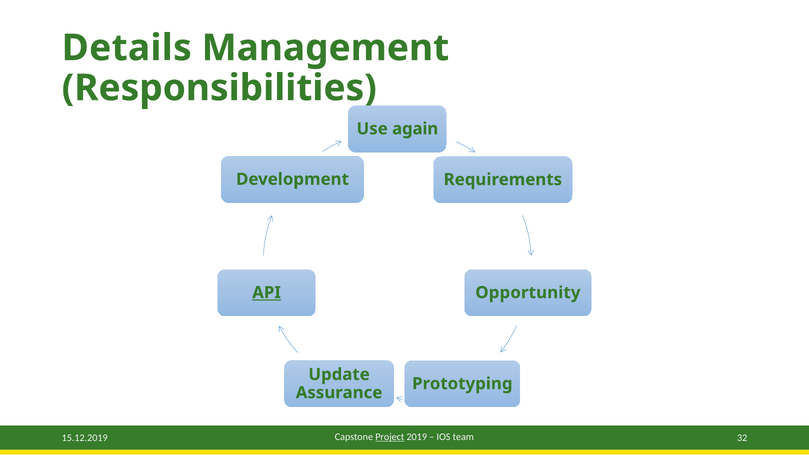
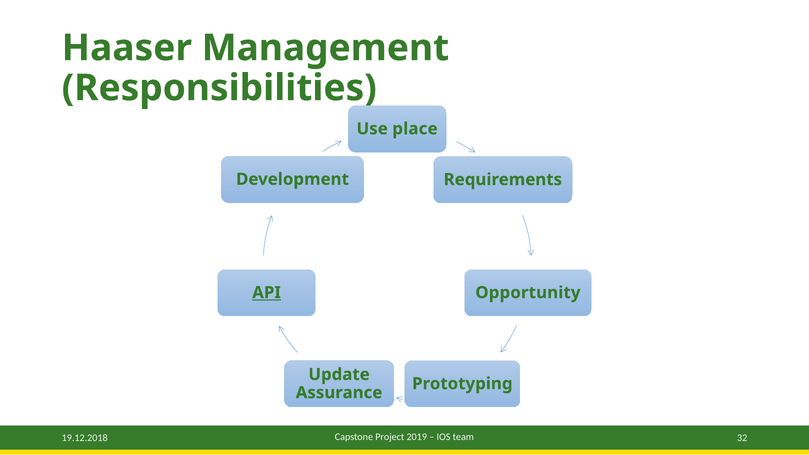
Details: Details -> Haaser (127, 48)
again: again -> place (415, 129)
Project underline: present -> none (390, 437)
15.12.2019: 15.12.2019 -> 19.12.2018 (85, 438)
